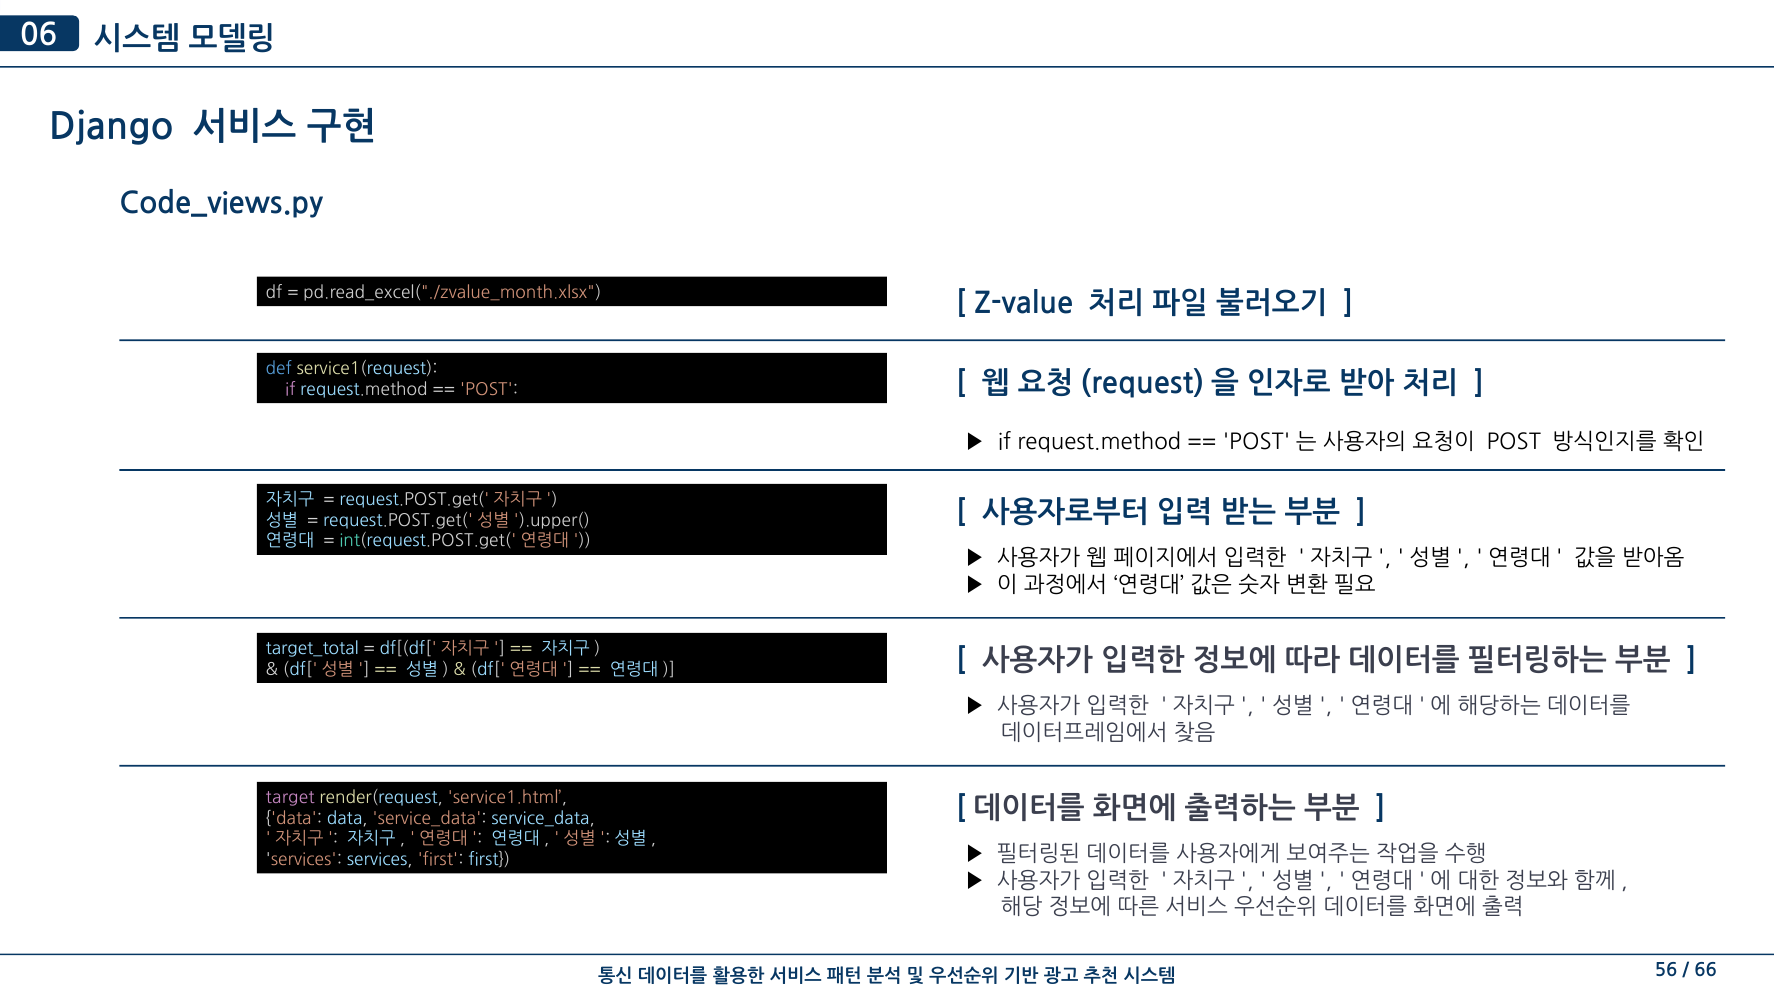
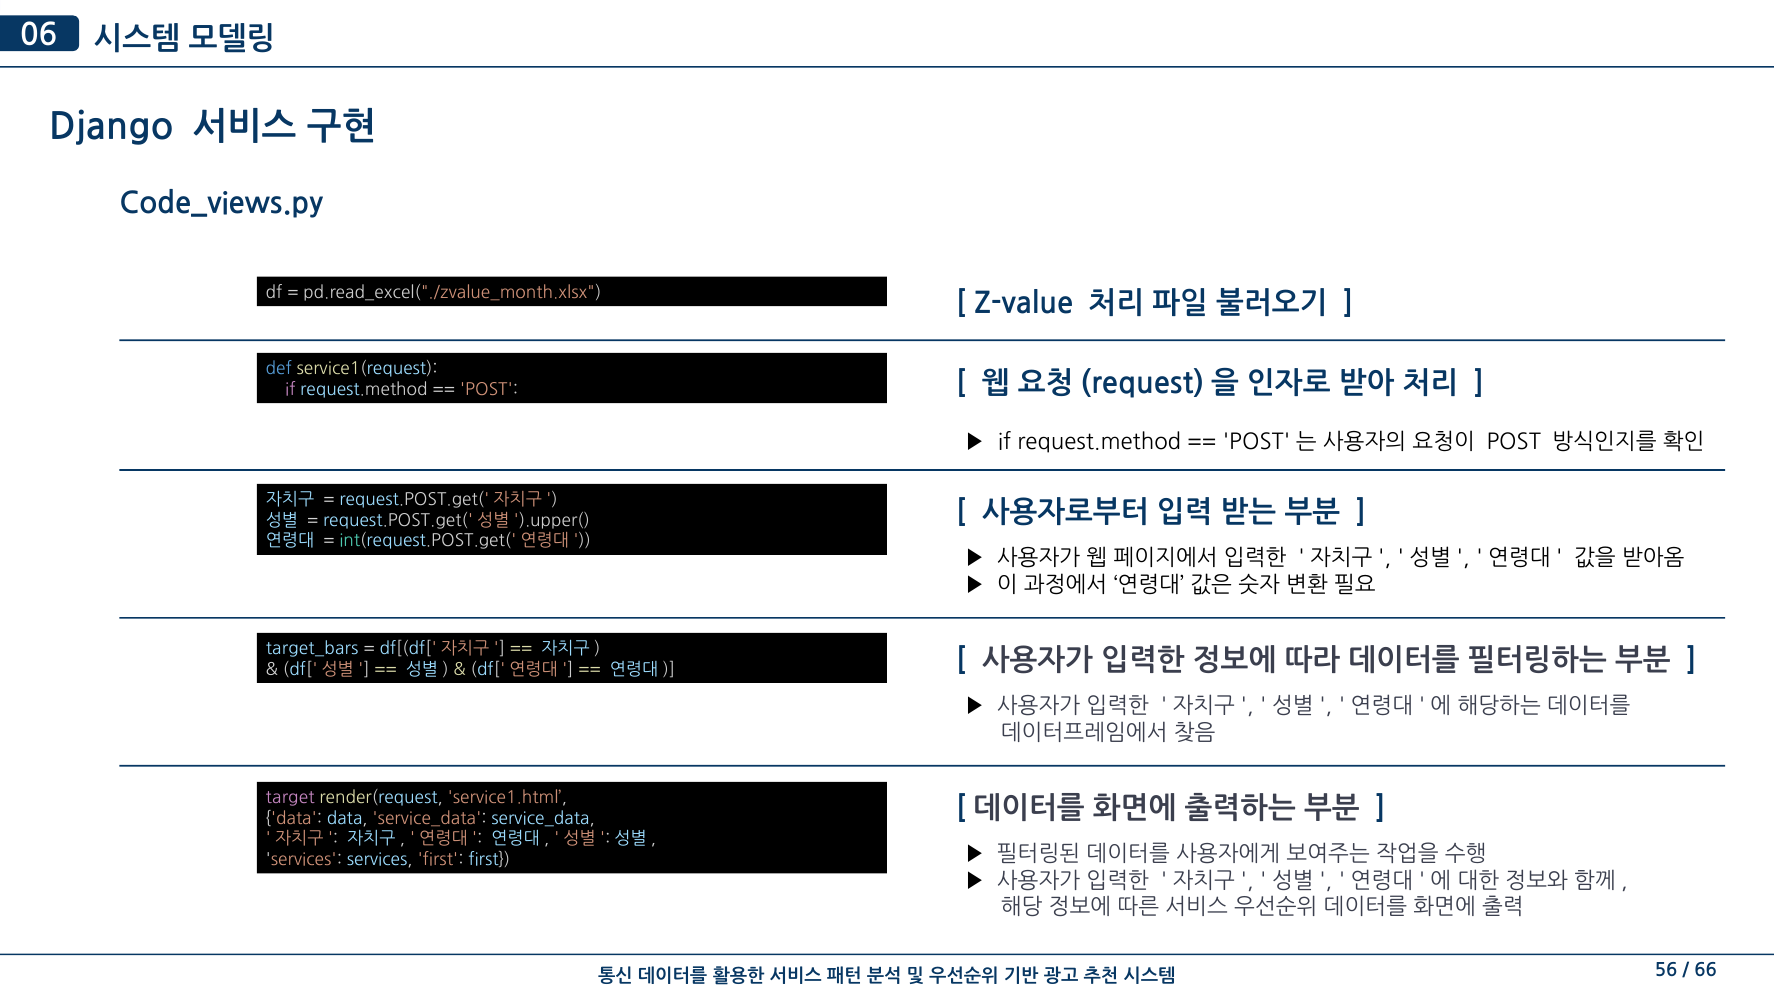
target_total: target_total -> target_bars (312, 649)
